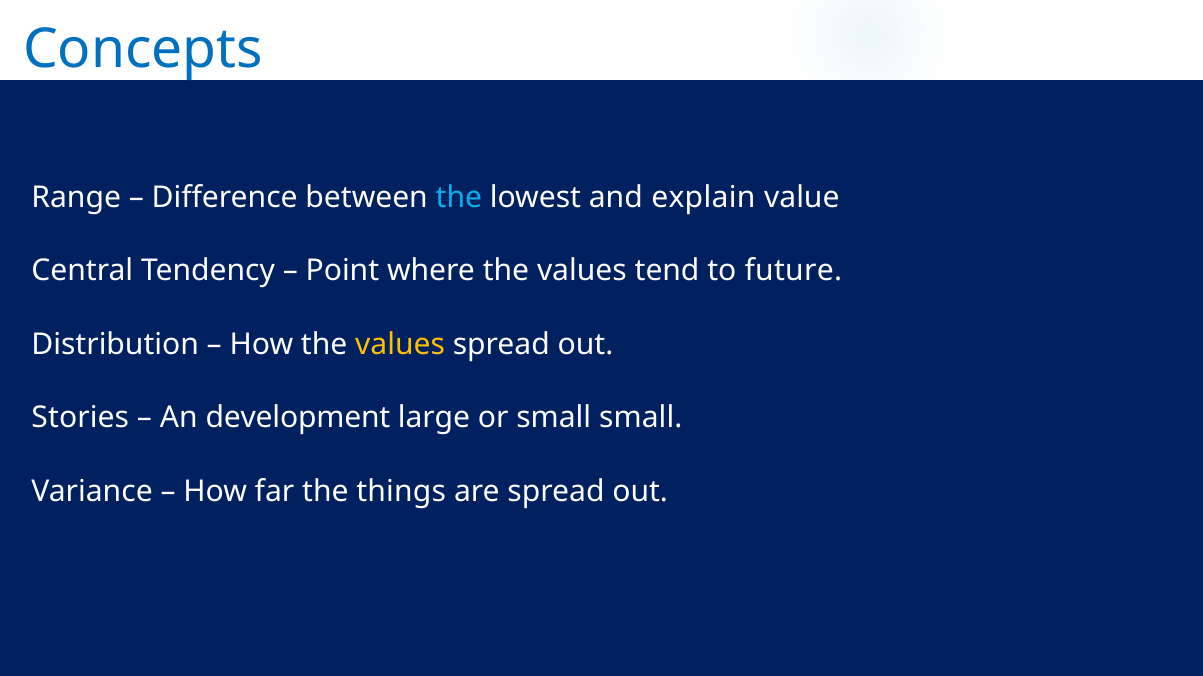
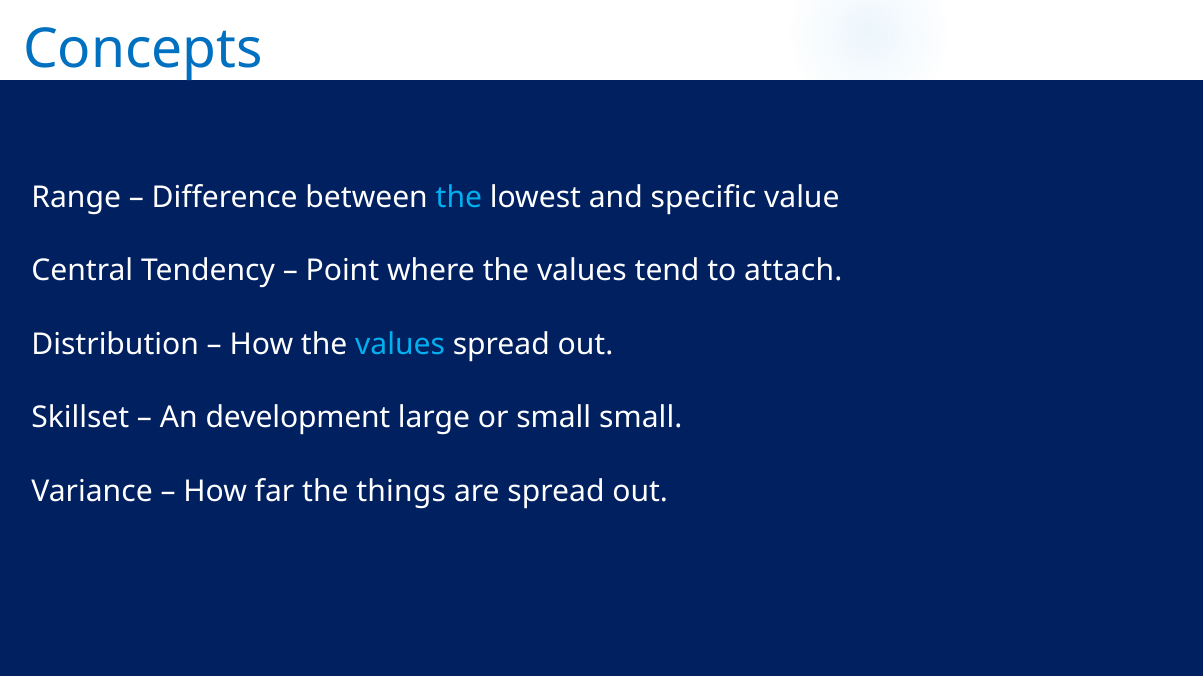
explain: explain -> specific (703, 197)
future: future -> attach (793, 271)
values colour: yellow -> light blue (400, 345)
Stories: Stories -> Skillset (80, 418)
